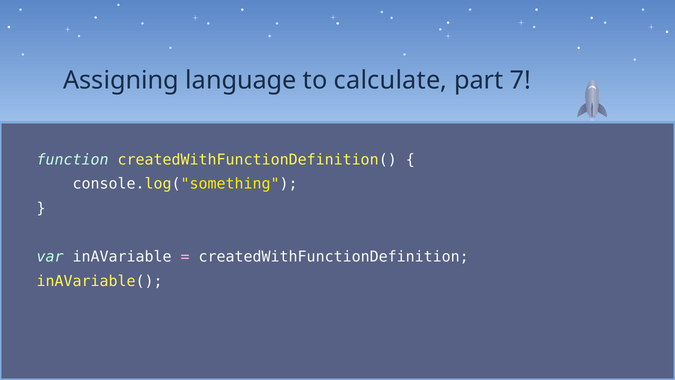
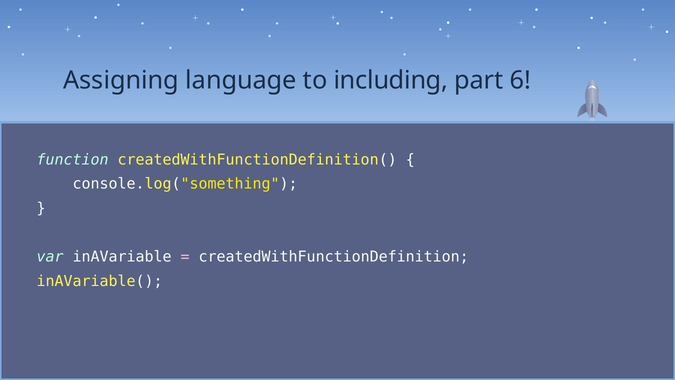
calculate: calculate -> including (391, 80)
7: 7 -> 6 (521, 80)
